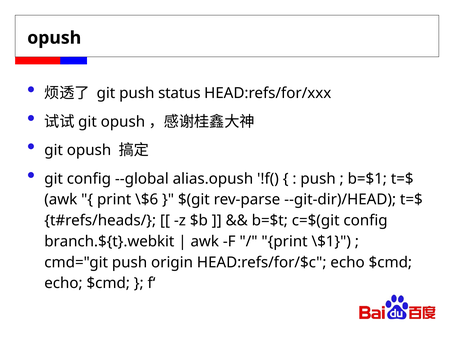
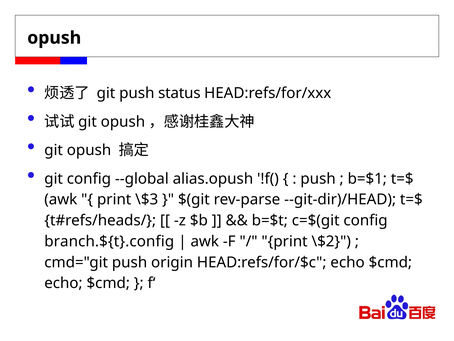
\$6: \$6 -> \$3 (147, 199)
branch.${t}.webkit: branch.${t}.webkit -> branch.${t}.config (109, 241)
\$1: \$1 -> \$2 (331, 241)
